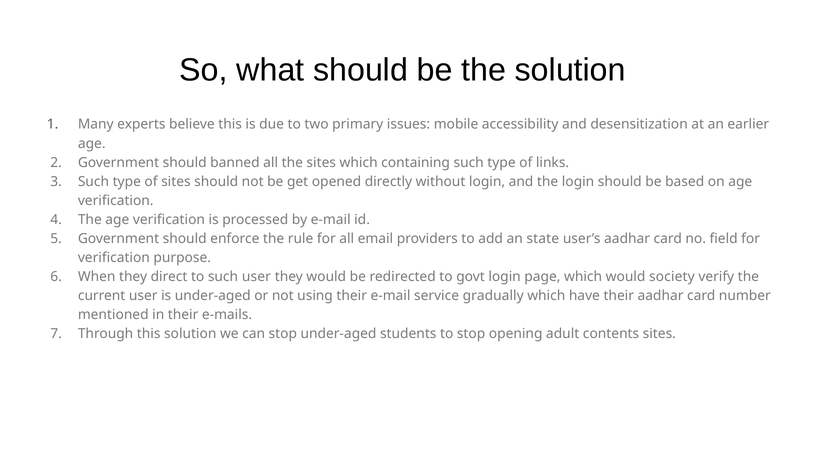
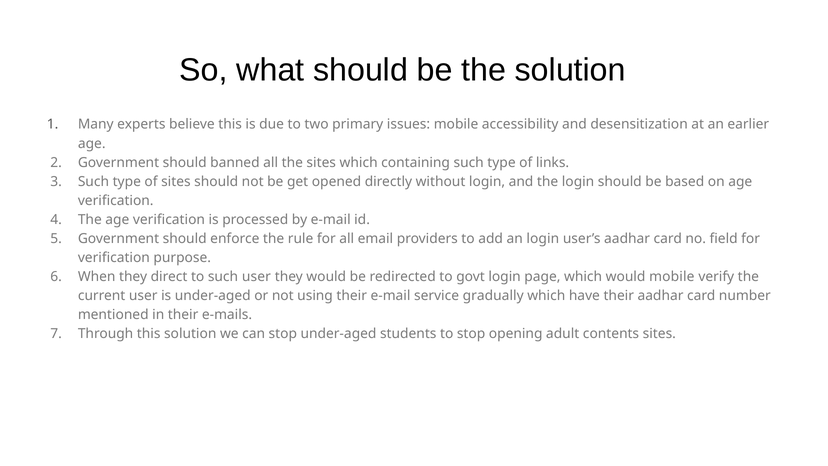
an state: state -> login (543, 239)
would society: society -> mobile (672, 277)
